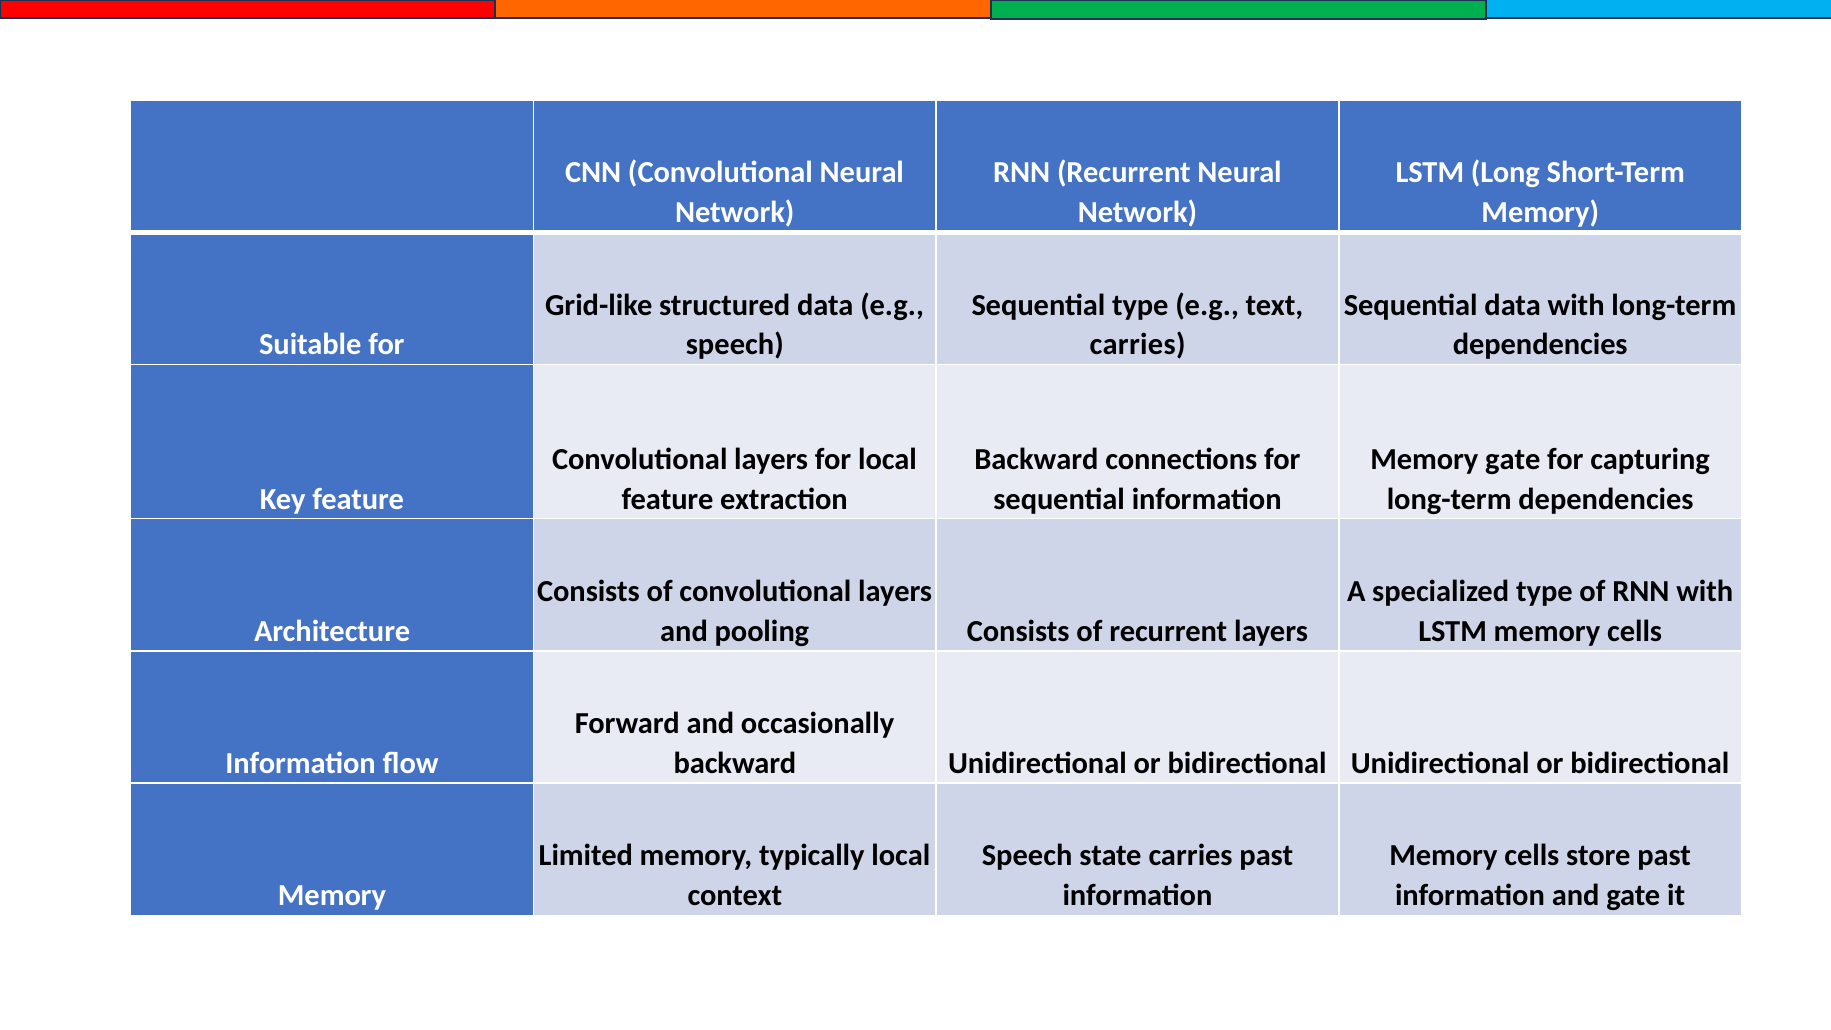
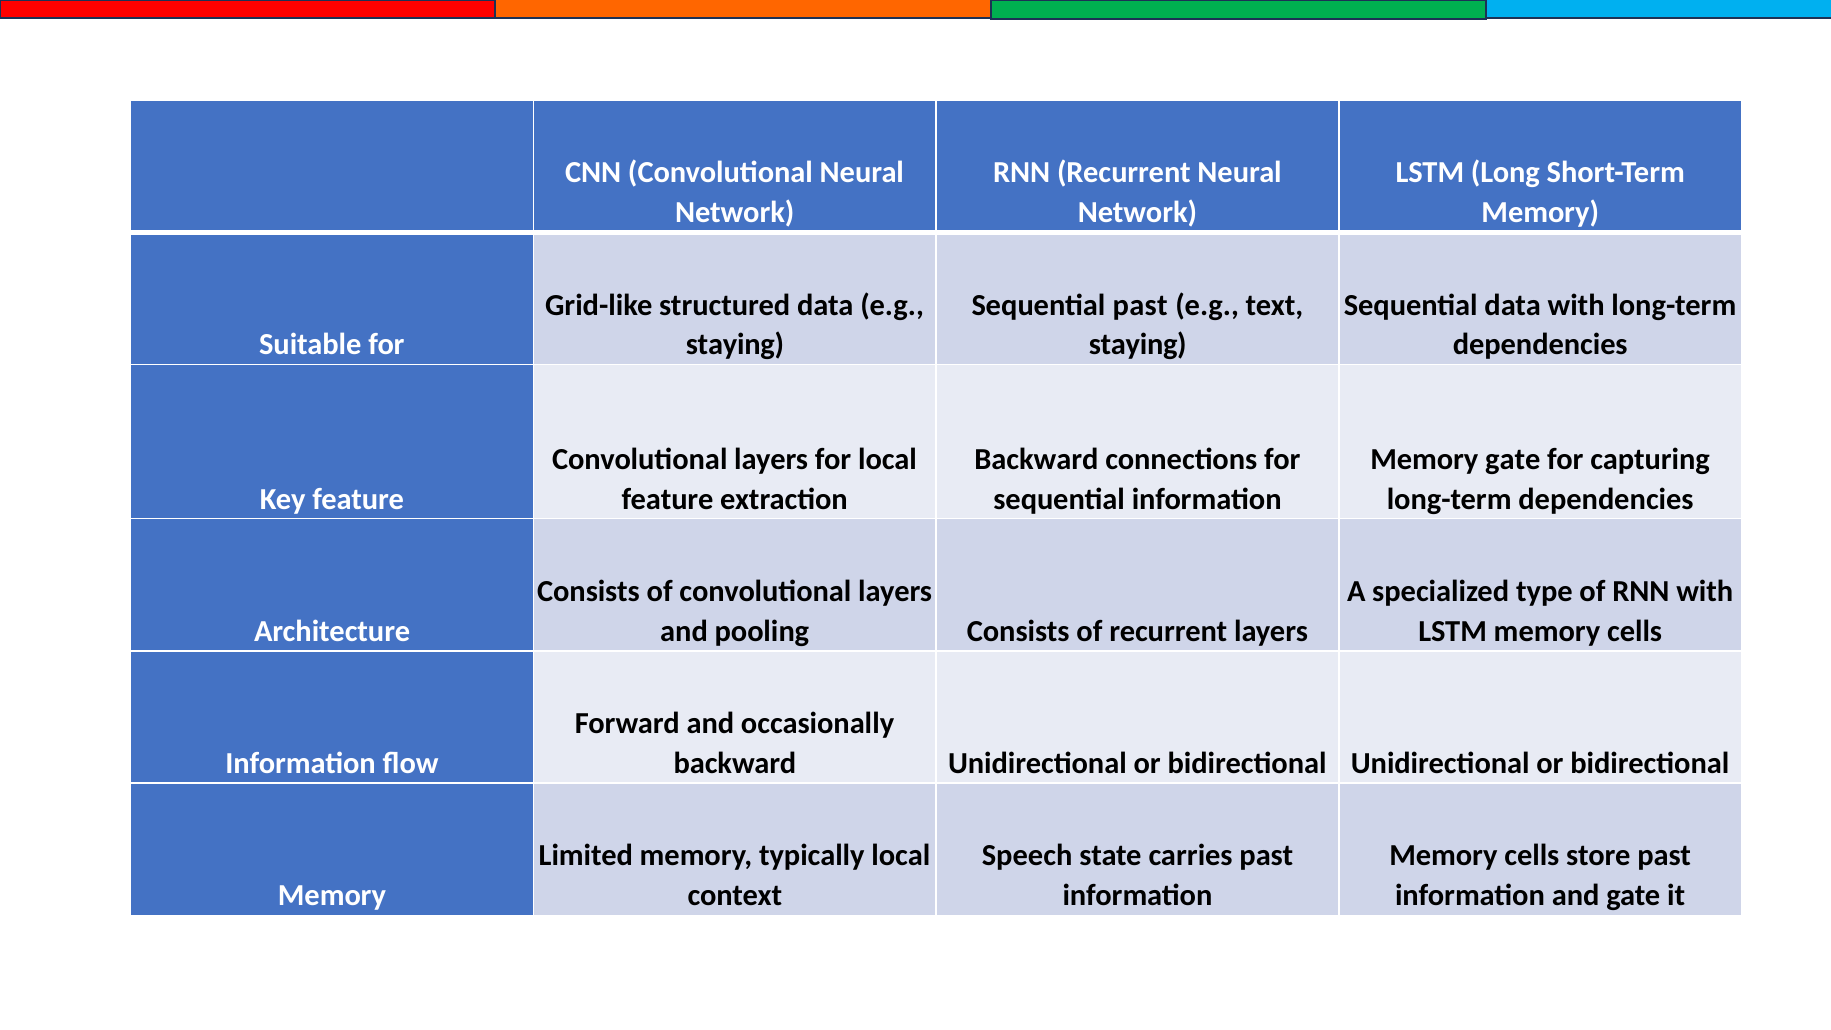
Sequential type: type -> past (1140, 305)
speech: speech -> staying (735, 345)
carries: carries -> staying (1138, 345)
